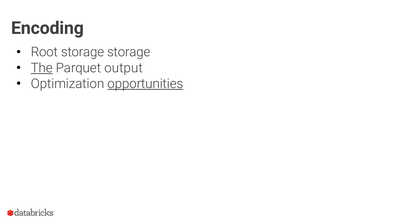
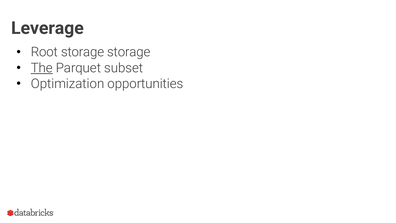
Encoding: Encoding -> Leverage (47, 28)
output: output -> subset (124, 68)
opportunities underline: present -> none (145, 84)
